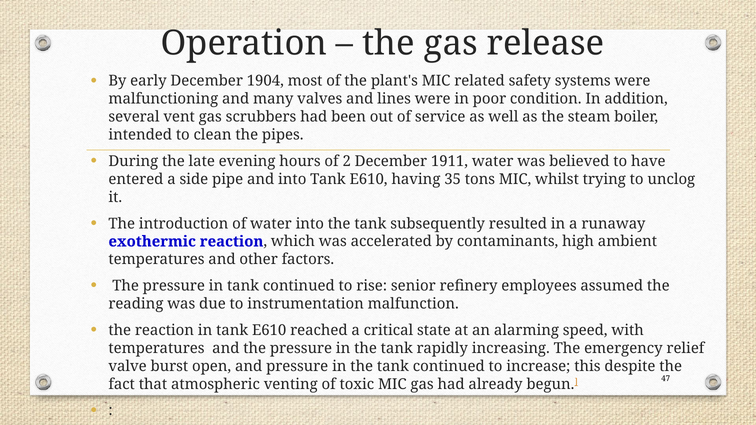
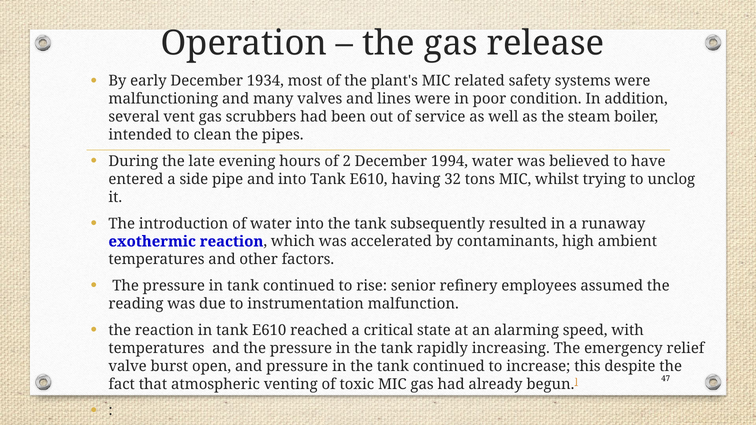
1904: 1904 -> 1934 (265, 81)
1911: 1911 -> 1994 (450, 161)
35: 35 -> 32 (453, 179)
